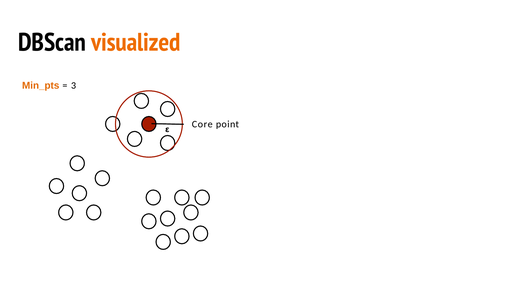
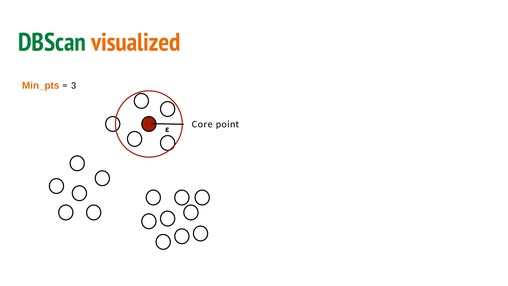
DBScan colour: black -> green (52, 42)
